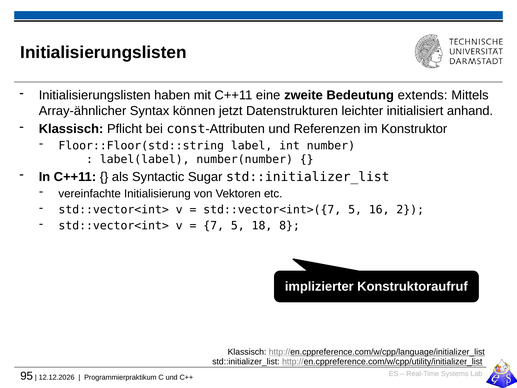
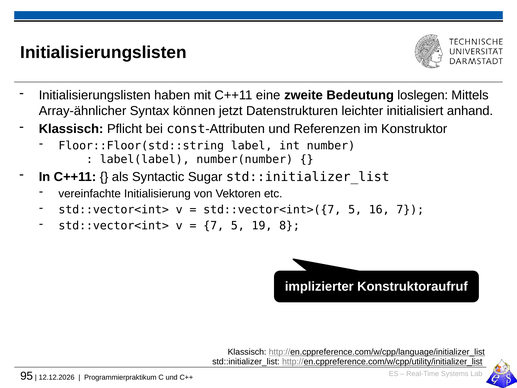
extends: extends -> loslegen (423, 95)
16 2: 2 -> 7 (410, 210)
18: 18 -> 19 (262, 226)
